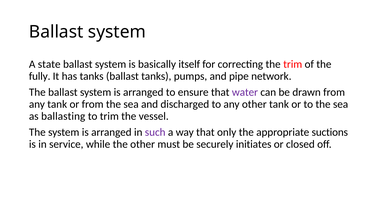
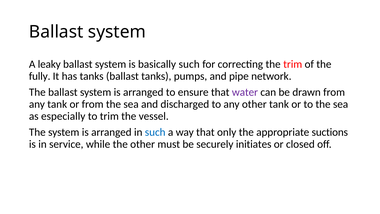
state: state -> leaky (49, 64)
basically itself: itself -> such (189, 64)
ballasting: ballasting -> especially (63, 116)
such colour: purple -> blue (155, 132)
